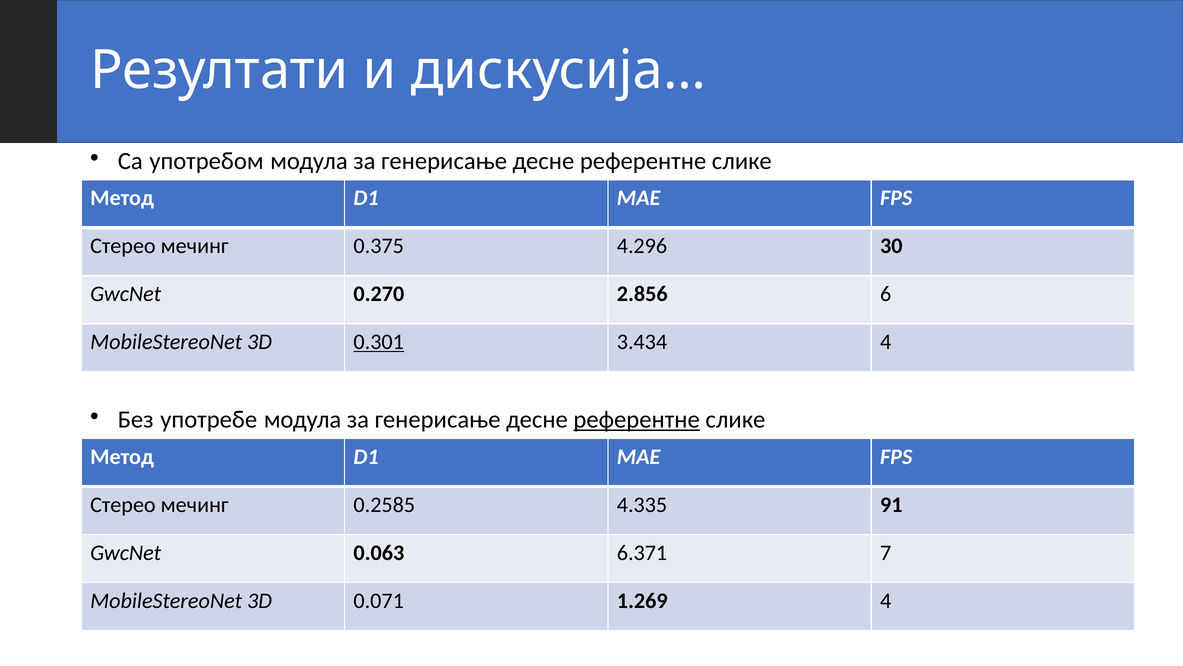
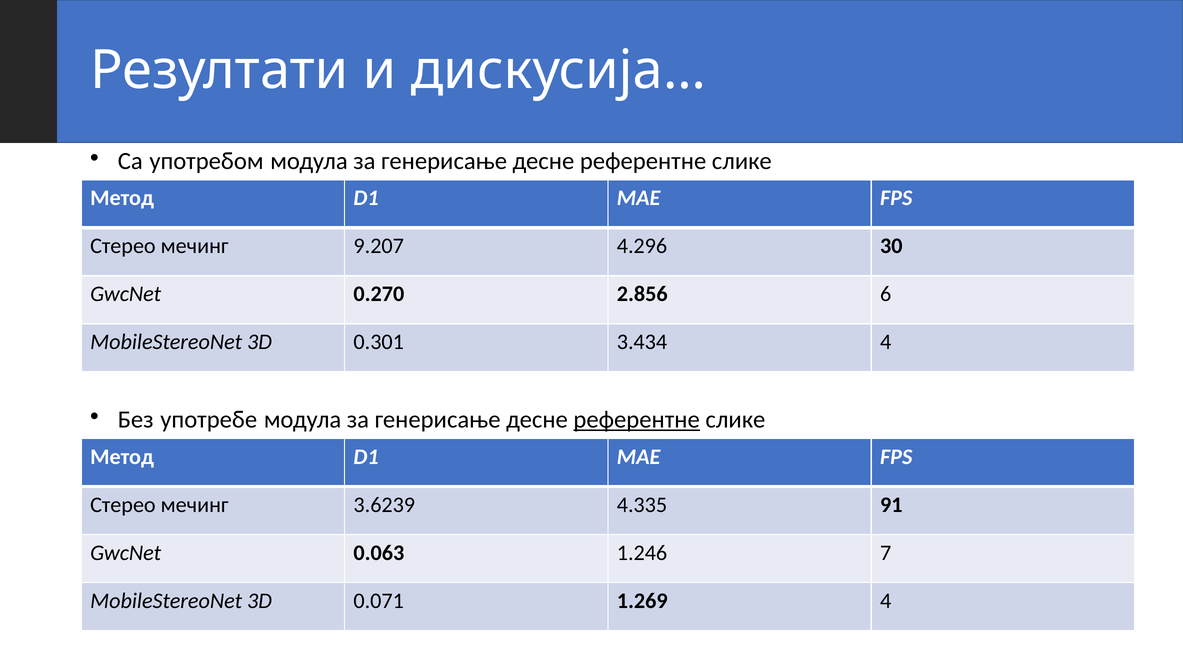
0.375: 0.375 -> 9.207 (379, 246)
0.301 underline: present -> none (379, 342)
0.2585: 0.2585 -> 3.6239 (384, 504)
6.371: 6.371 -> 1.246 (642, 552)
